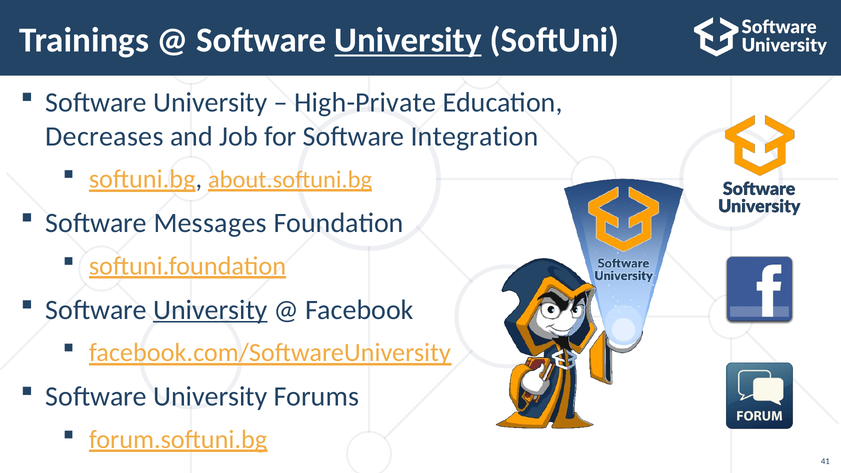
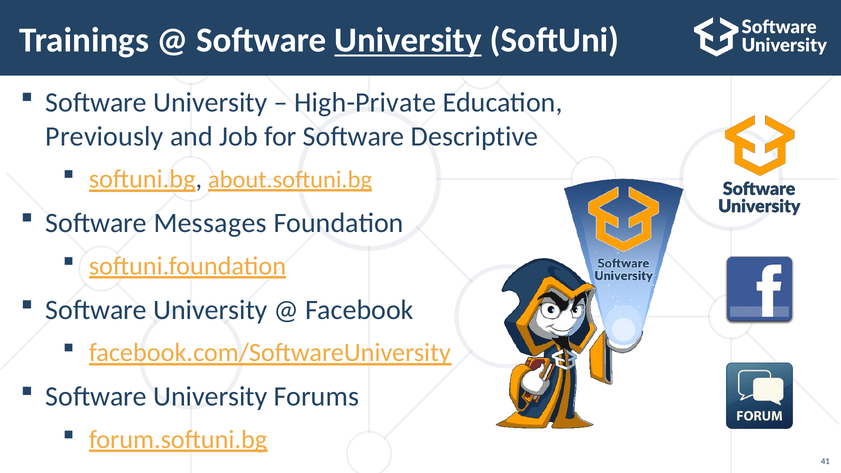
Decreases: Decreases -> Previously (105, 136)
Integration: Integration -> Descriptive (475, 136)
University underline: present -> none (210, 310)
